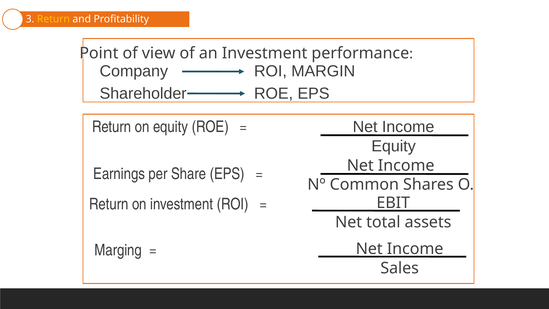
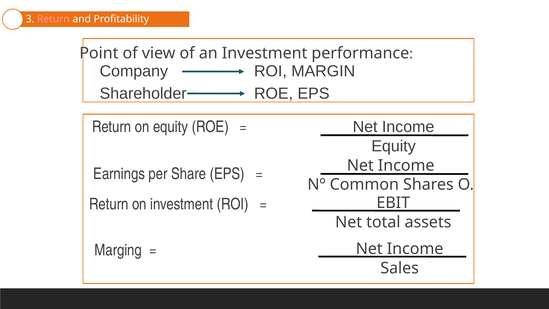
Return colour: yellow -> pink (53, 19)
